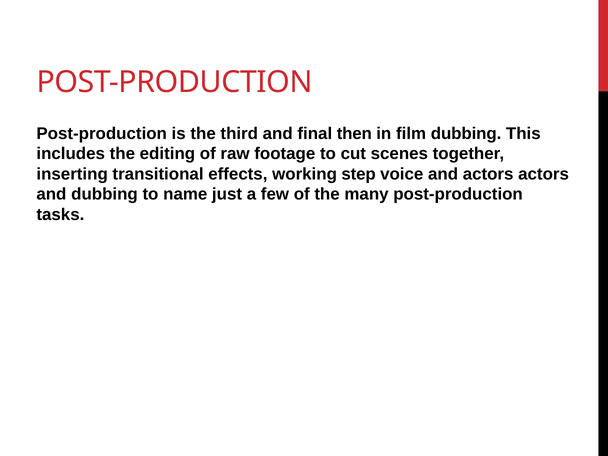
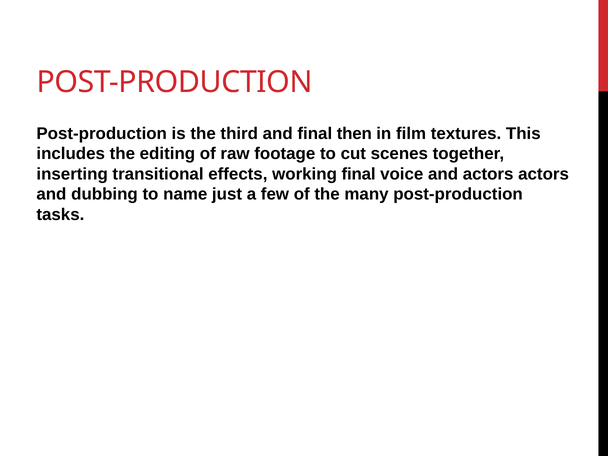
film dubbing: dubbing -> textures (466, 134)
working step: step -> final (359, 174)
